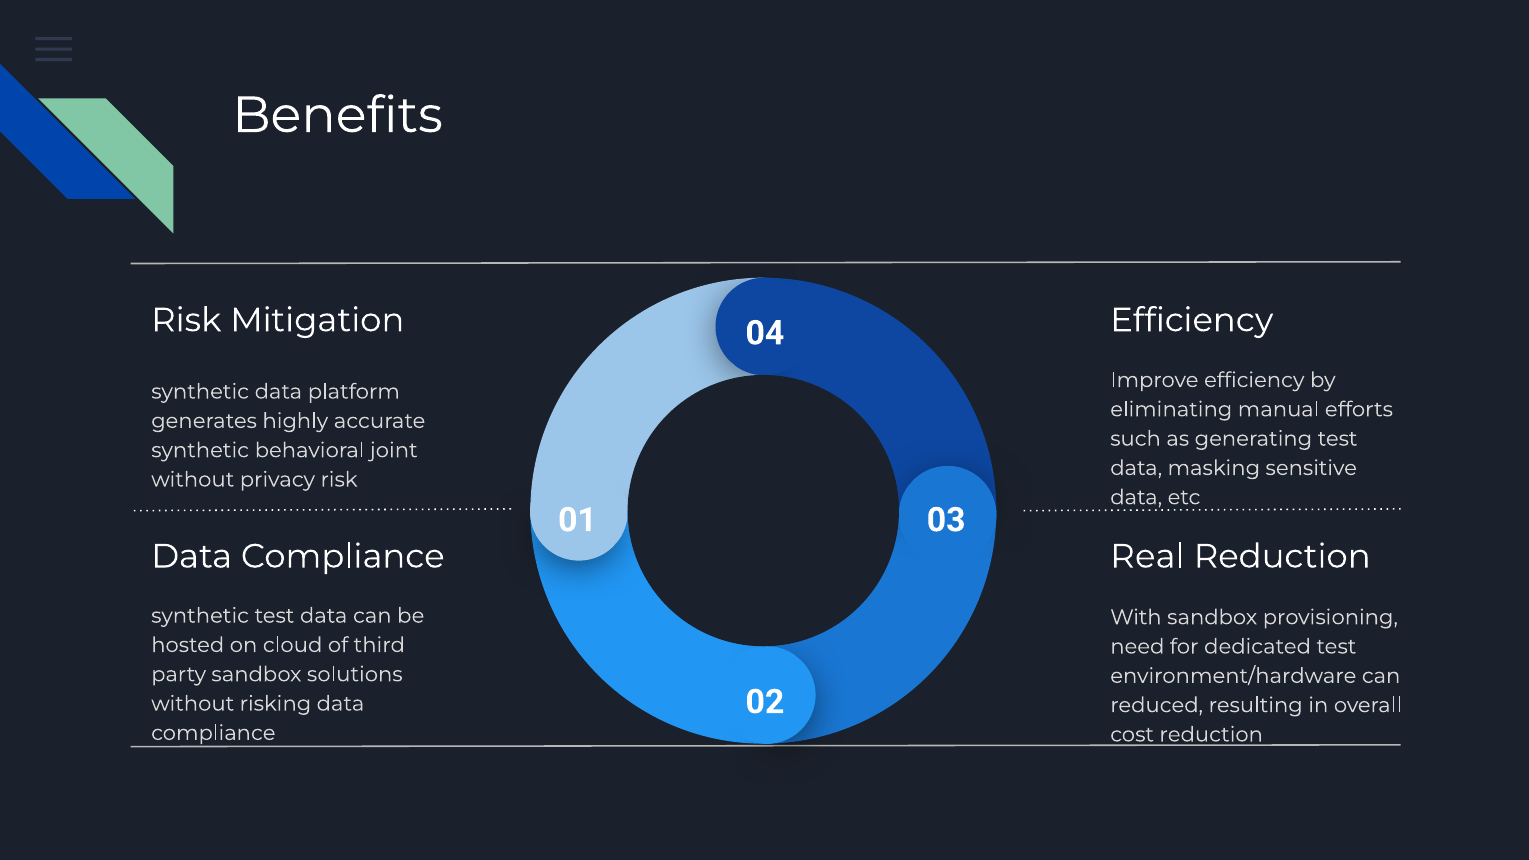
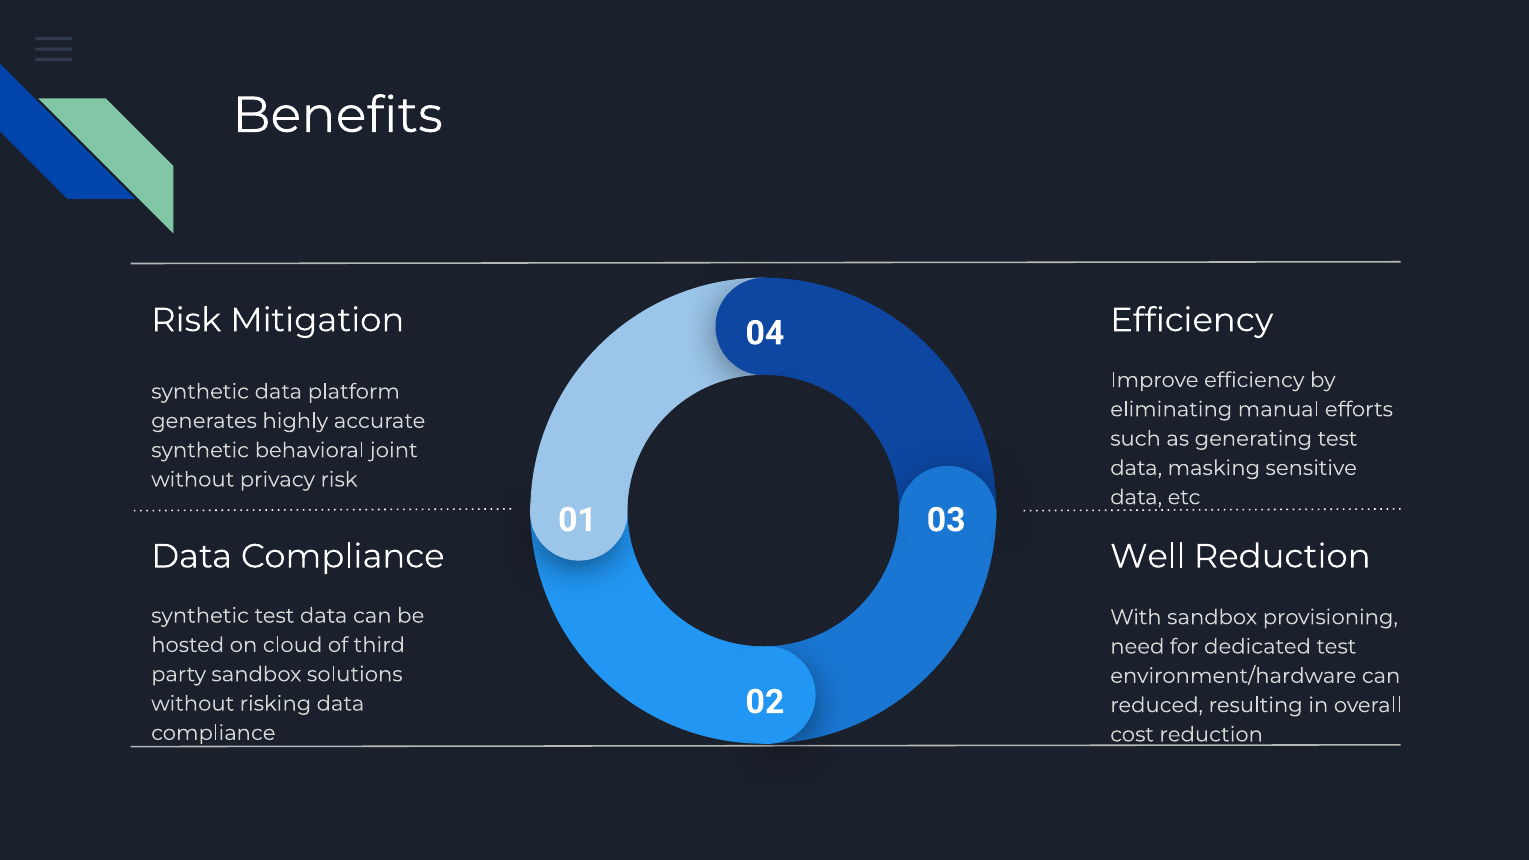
Real: Real -> Well (1148, 556)
